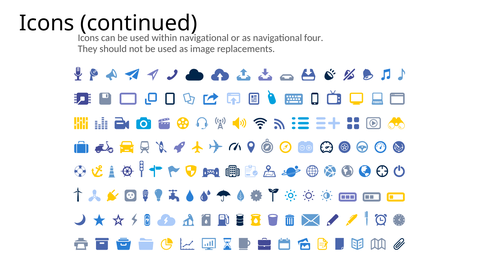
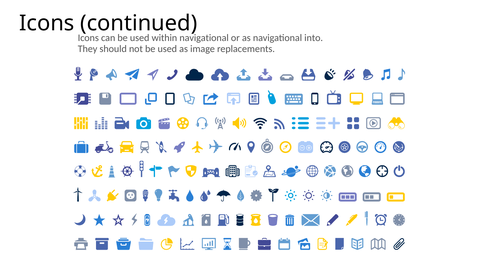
four: four -> into (314, 38)
